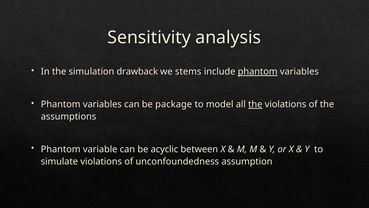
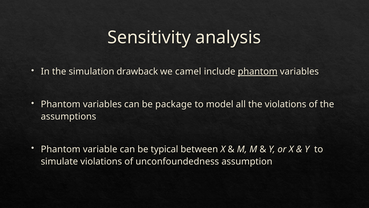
stems: stems -> camel (188, 72)
the underline: present -> none (255, 104)
acyclic: acyclic -> typical (164, 149)
